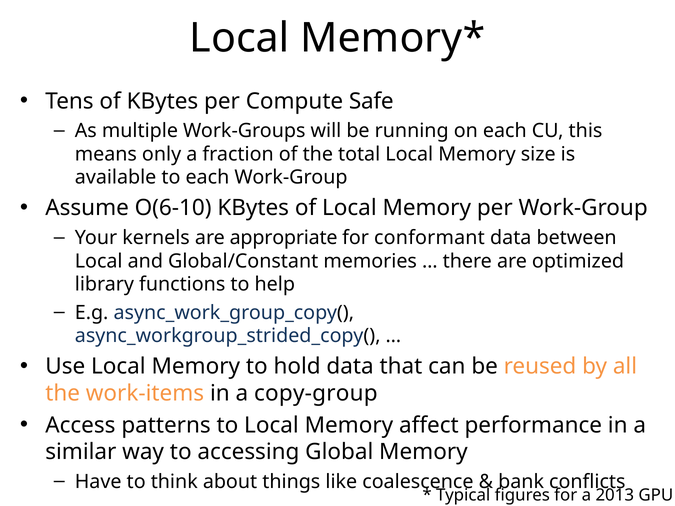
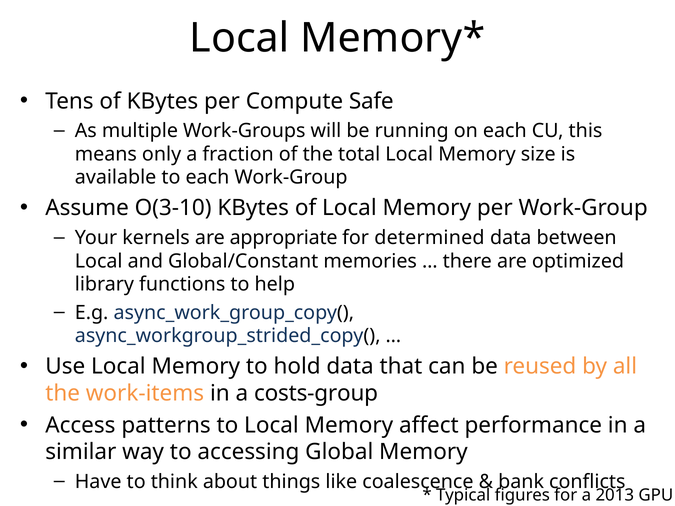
O(6-10: O(6-10 -> O(3-10 (173, 208)
conformant: conformant -> determined (429, 238)
copy-group: copy-group -> costs-group (316, 393)
